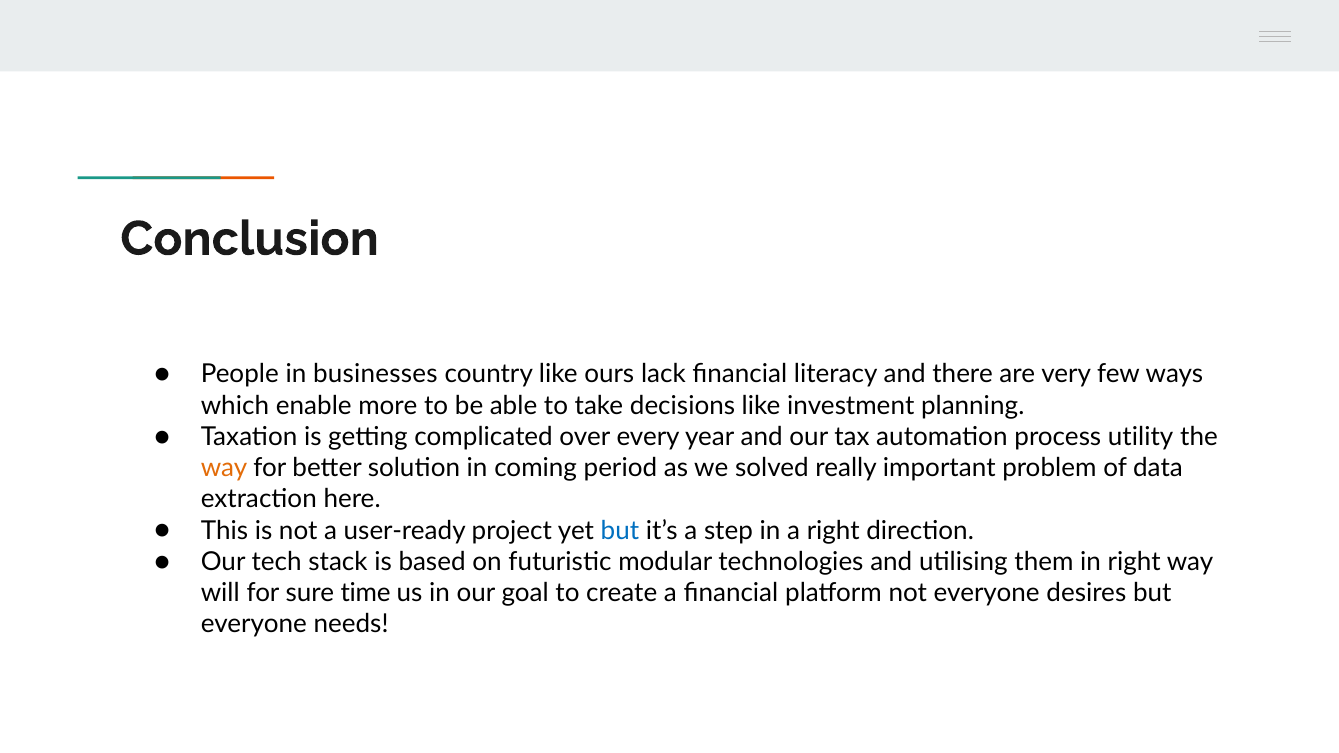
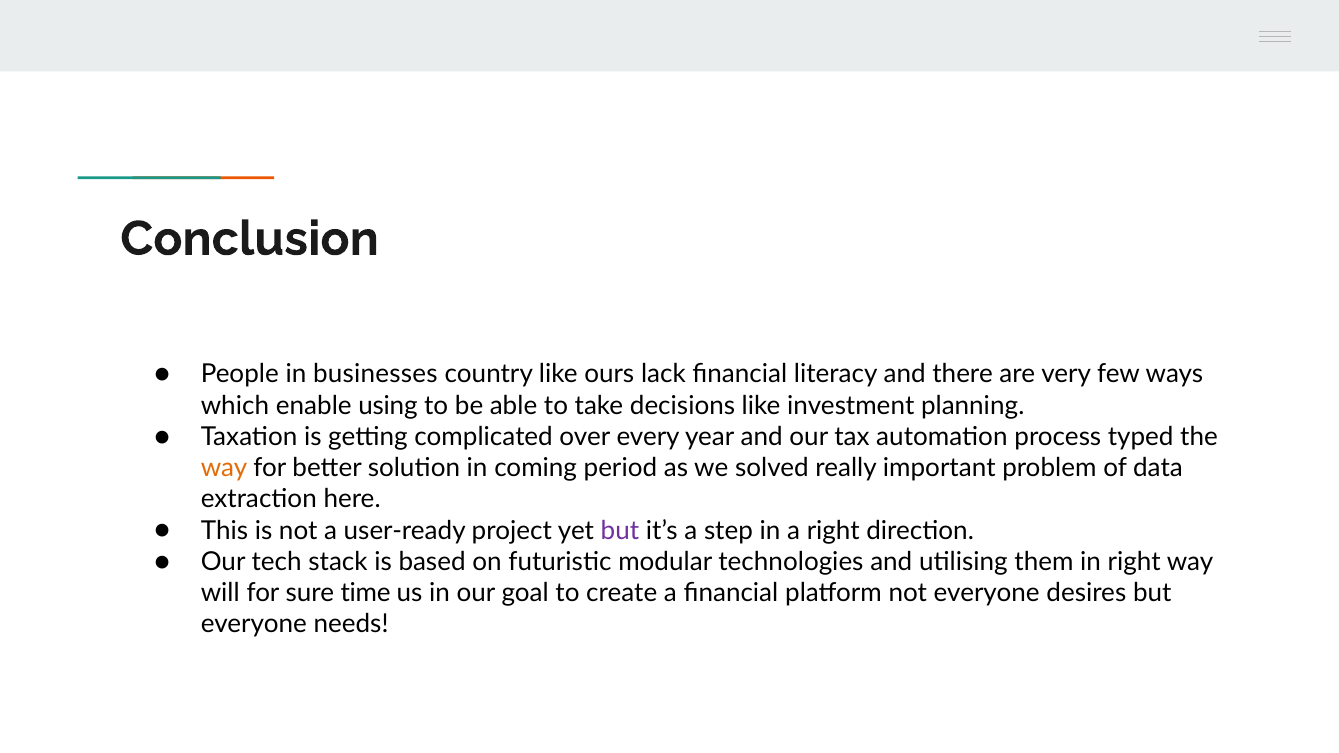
more: more -> using (388, 406)
utility: utility -> typed (1141, 437)
but colour: blue -> purple (620, 531)
